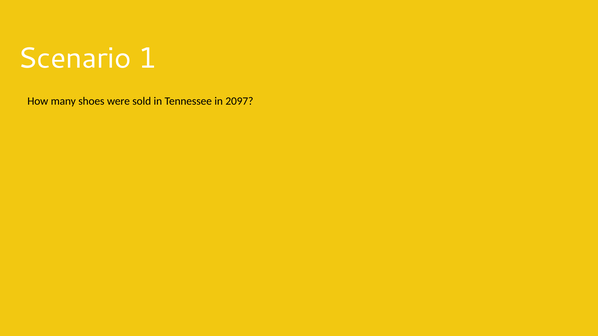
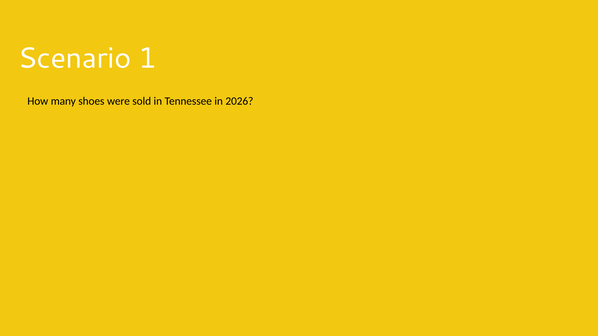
2097: 2097 -> 2026 (239, 101)
